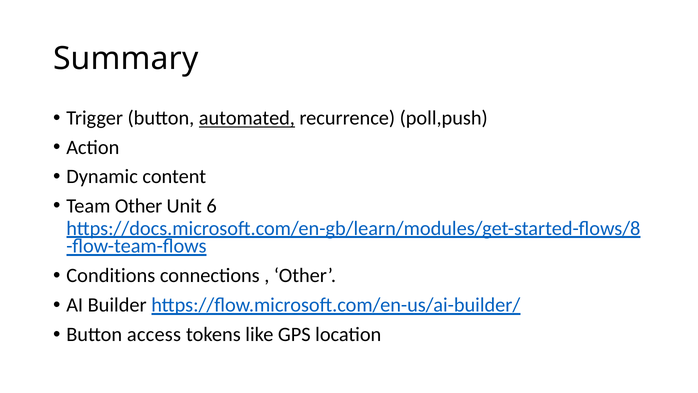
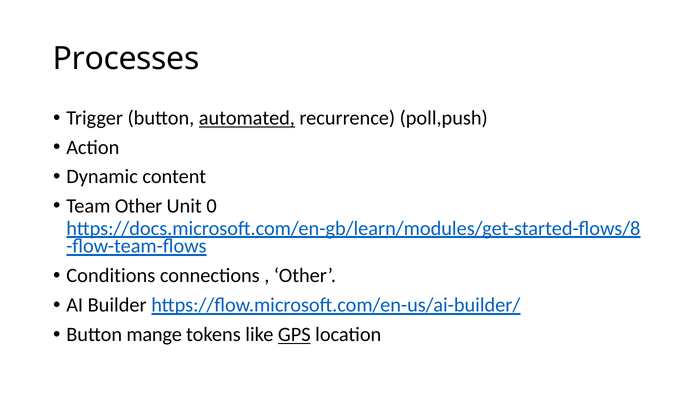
Summary: Summary -> Processes (126, 59)
6: 6 -> 0 (212, 206)
access: access -> mange (154, 334)
GPS underline: none -> present (294, 334)
